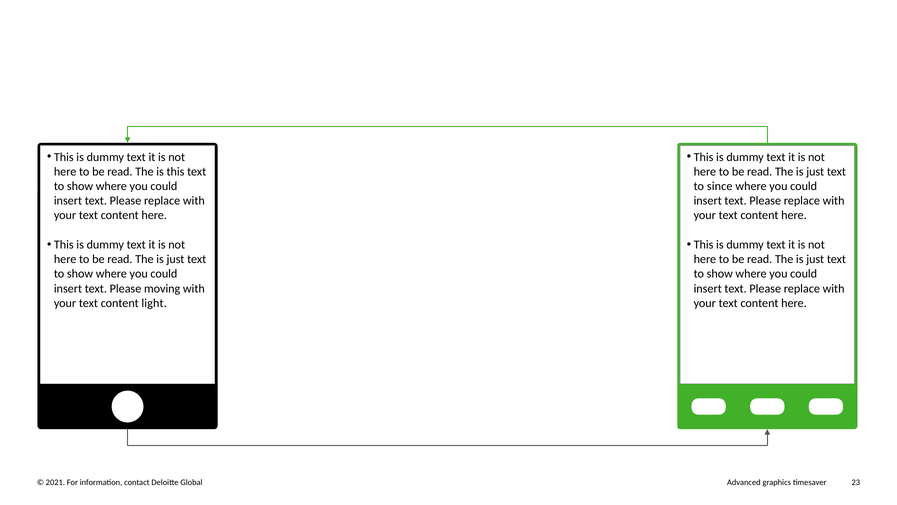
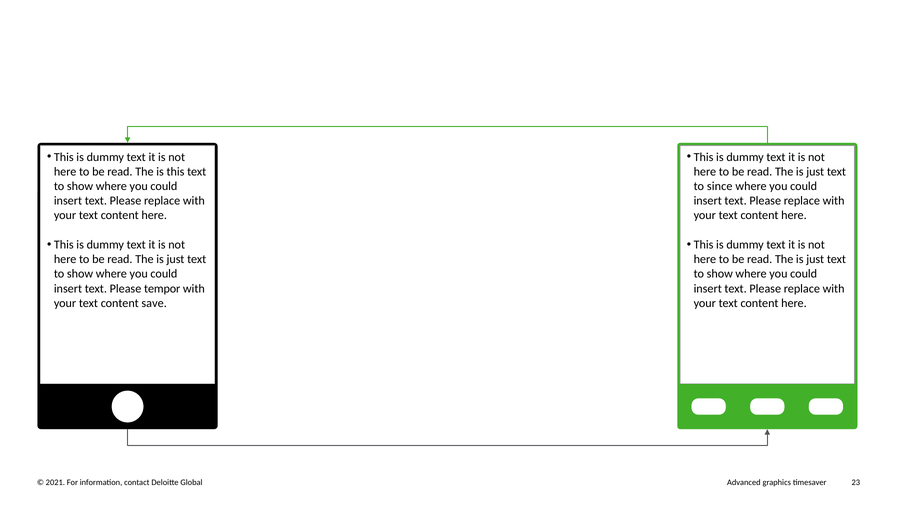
moving: moving -> tempor (162, 288)
light: light -> save (154, 303)
